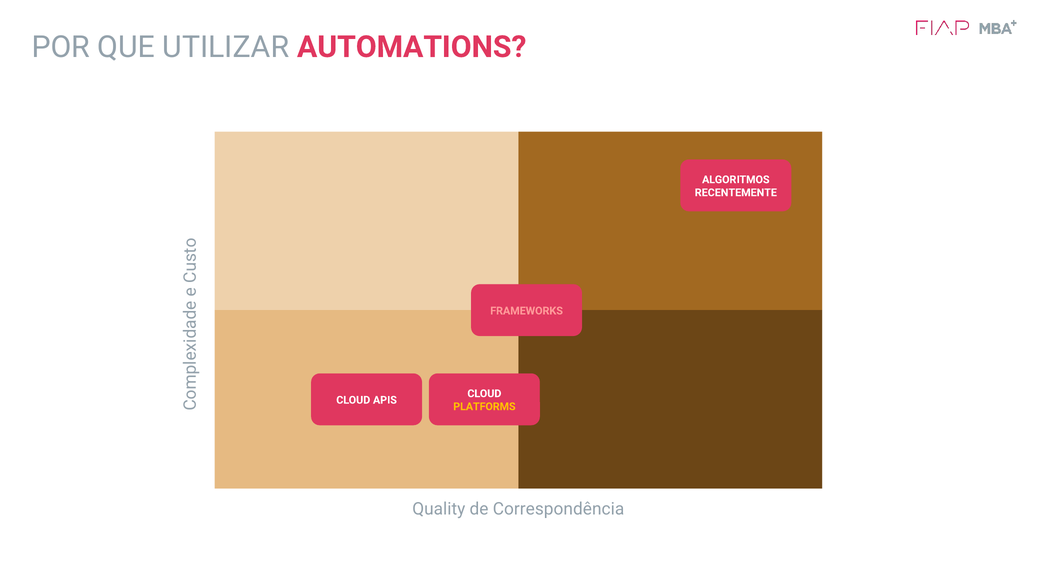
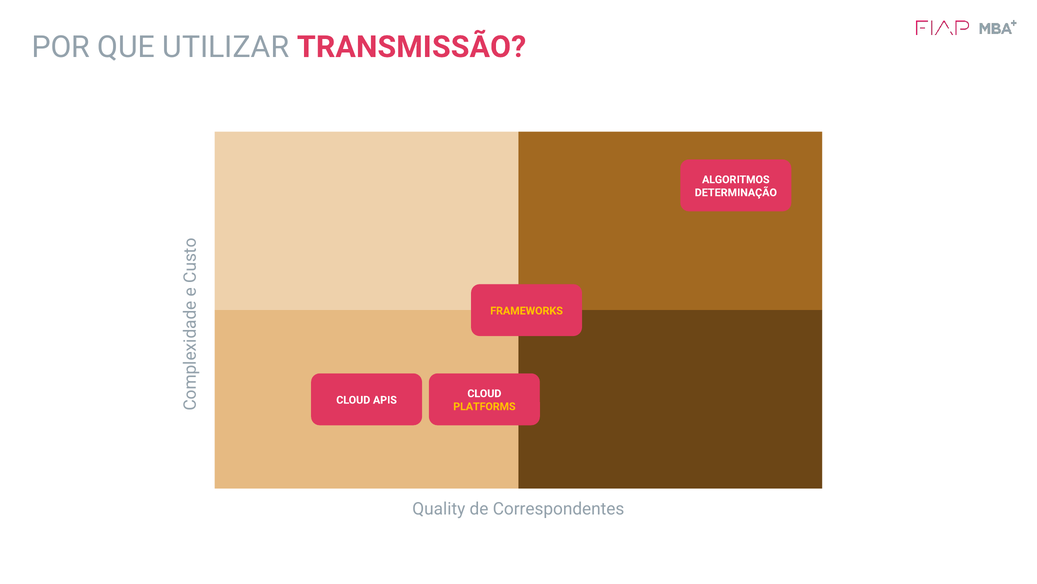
AUTOMATIONS: AUTOMATIONS -> TRANSMISSÃO (412, 47)
RECENTEMENTE: RECENTEMENTE -> DETERMINAÇÃO (736, 192)
FRAMEWORKS colour: pink -> yellow (527, 310)
Correspondência: Correspondência -> Correspondentes (559, 508)
